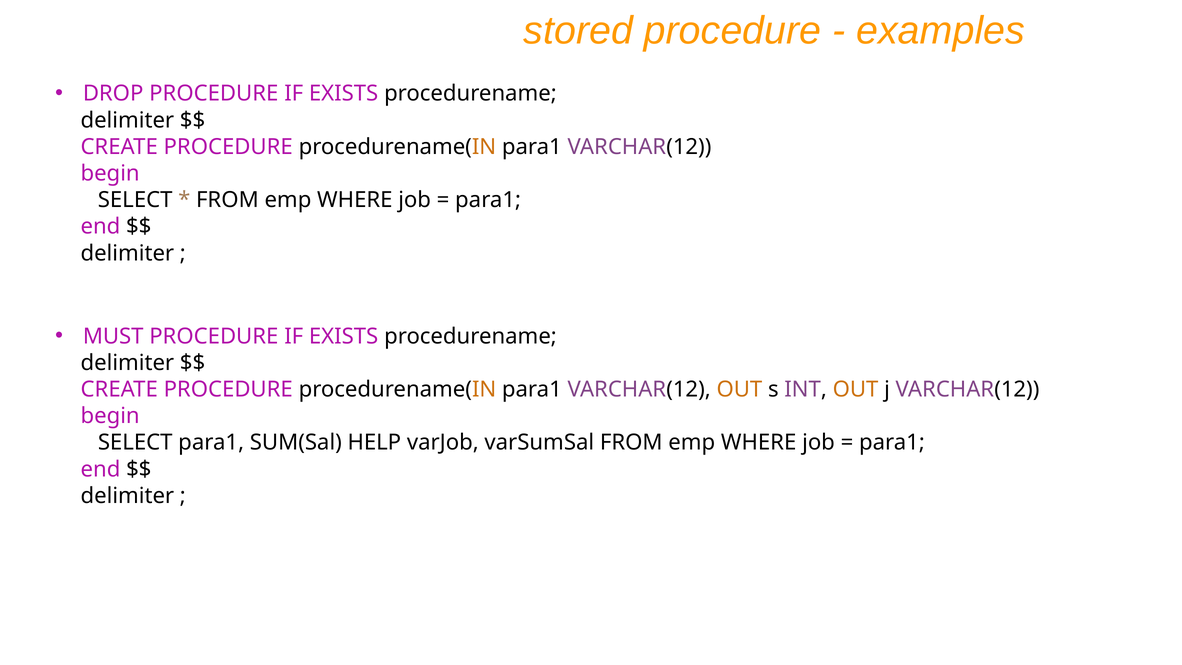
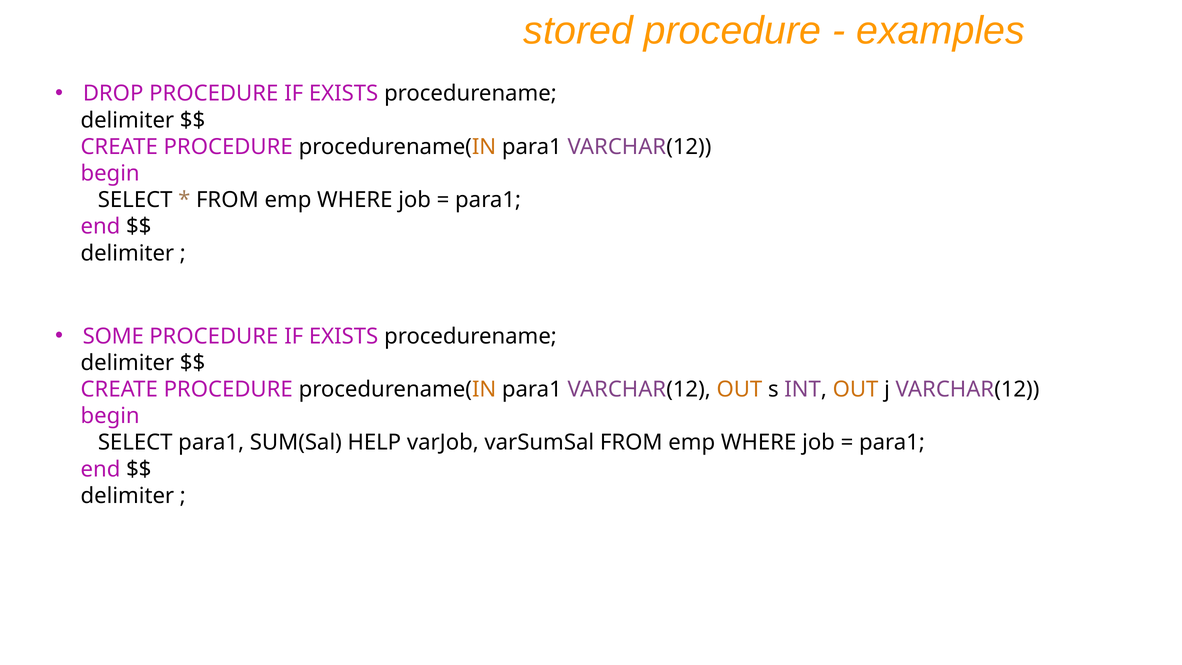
MUST: MUST -> SOME (113, 336)
